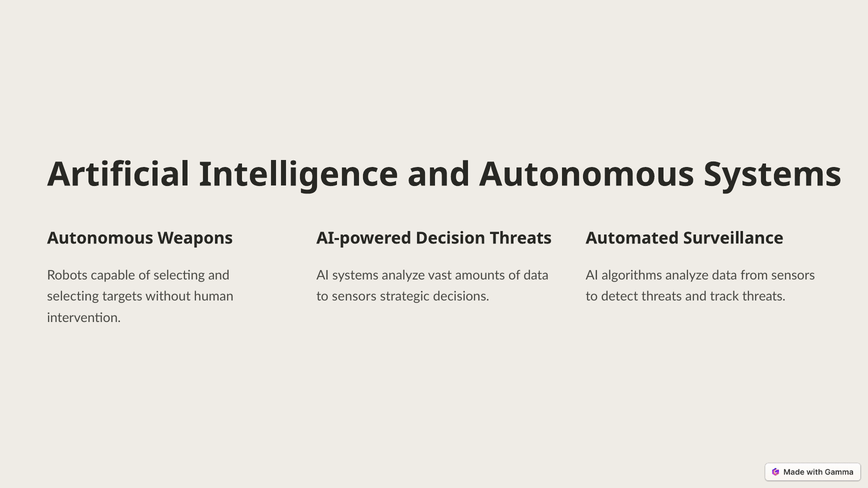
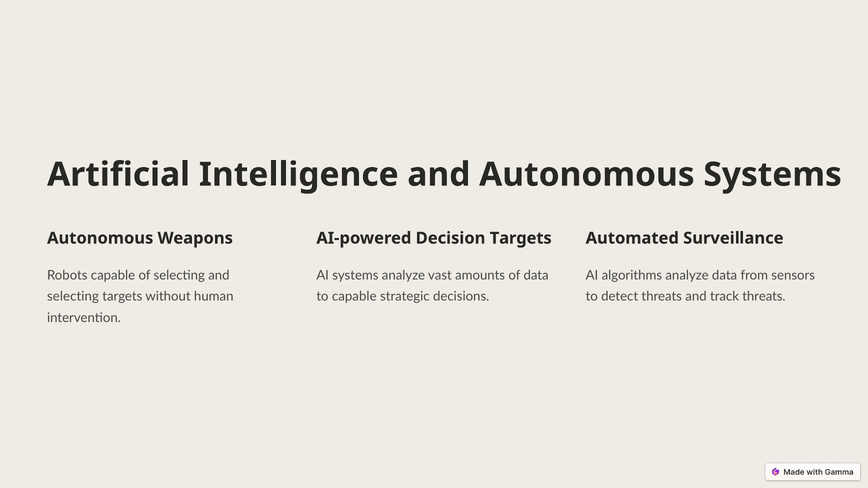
Decision Threats: Threats -> Targets (521, 238)
to sensors: sensors -> capable (354, 297)
